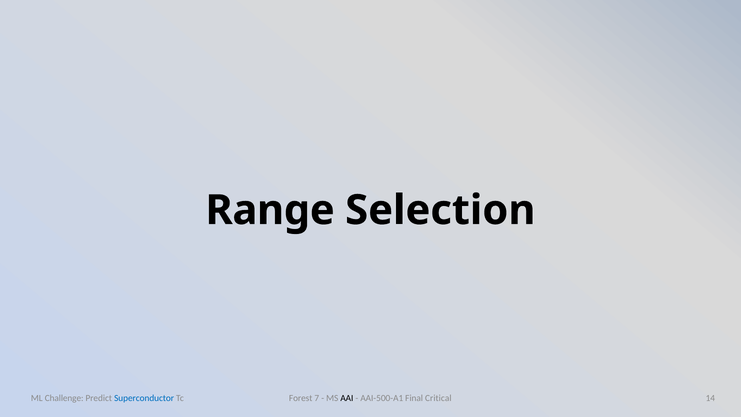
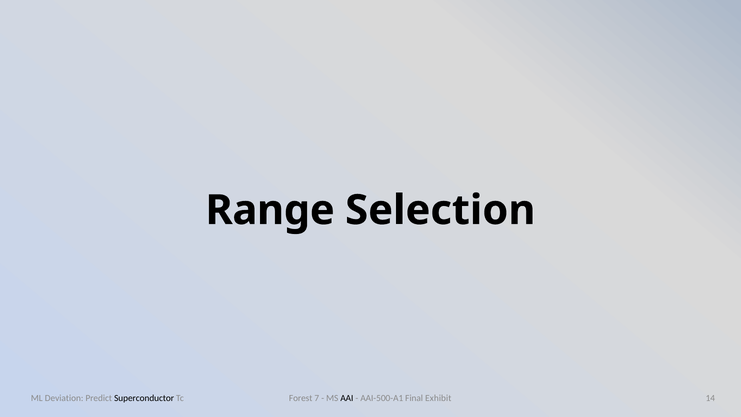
Critical: Critical -> Exhibit (438, 398)
Challenge: Challenge -> Deviation (64, 398)
Superconductor colour: blue -> black (144, 398)
